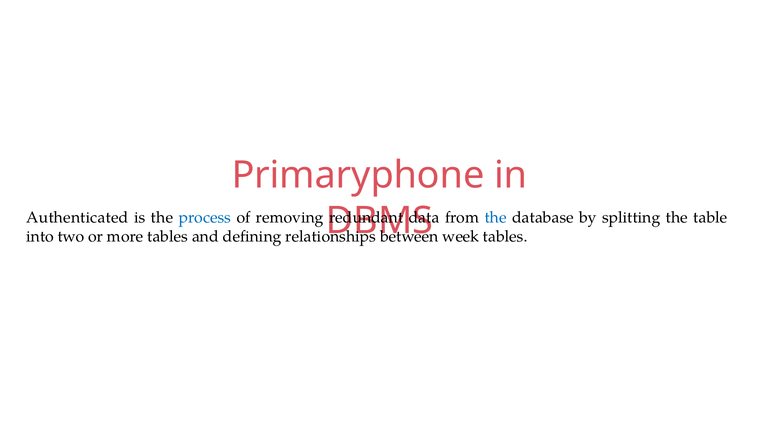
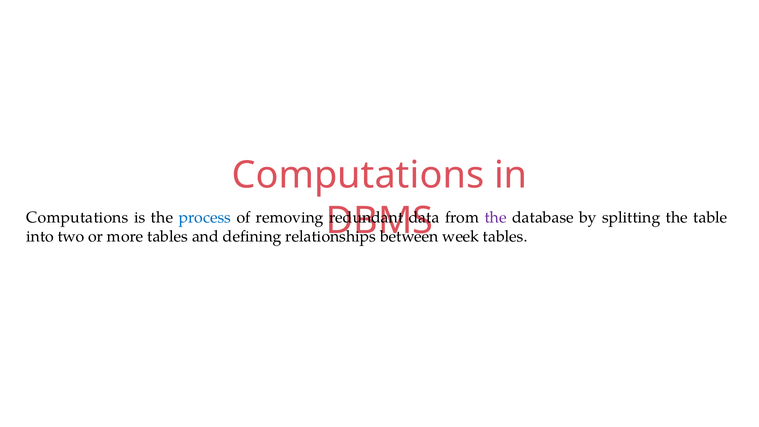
Primaryphone: Primaryphone -> Computations (358, 175)
Authenticated: Authenticated -> Computations (77, 217)
the colour: blue -> purple (496, 217)
